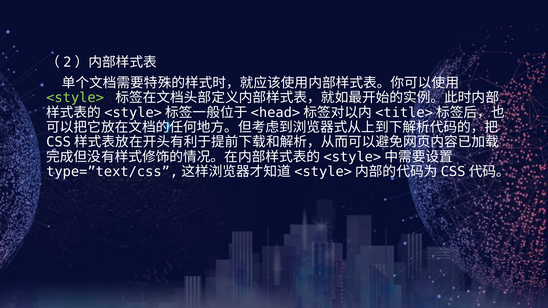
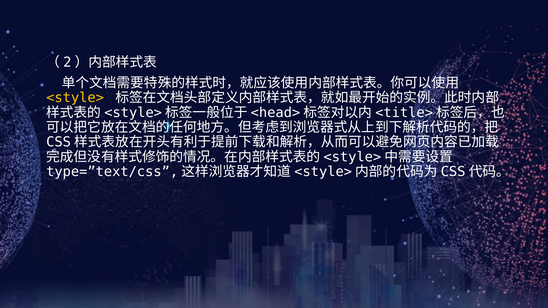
<style> colour: light green -> yellow (75, 98)
